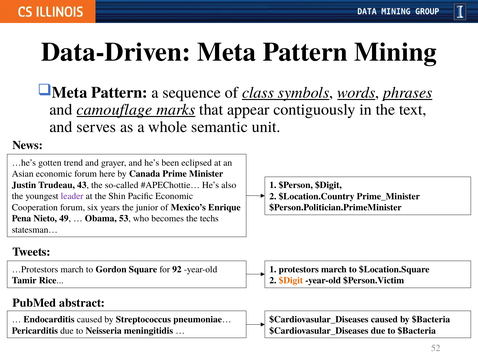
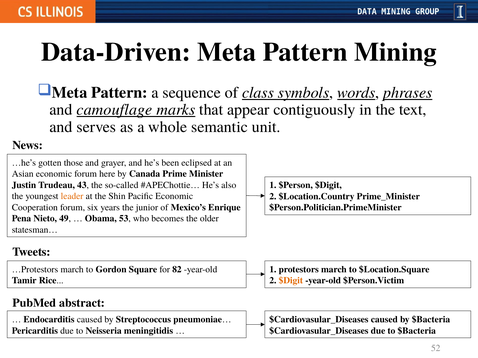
trend: trend -> those (73, 163)
leader colour: purple -> orange (72, 196)
techs: techs -> older (209, 219)
92: 92 -> 82 (177, 270)
